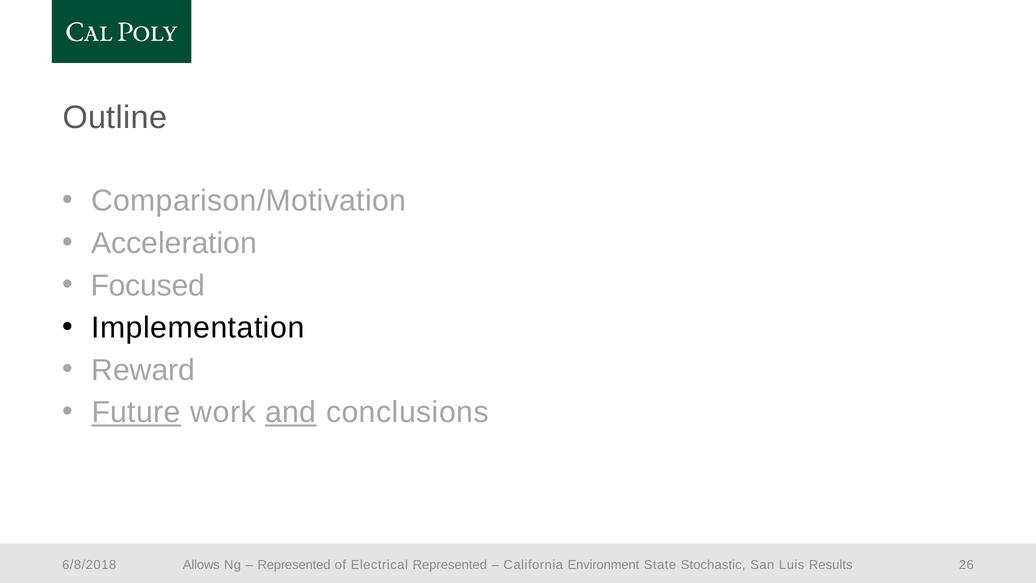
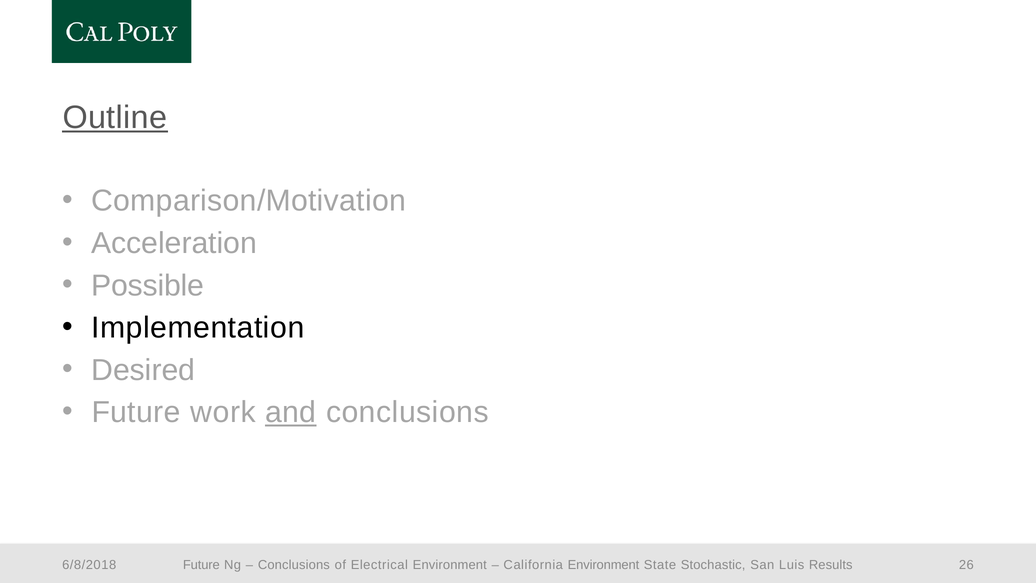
Outline underline: none -> present (115, 117)
Focused: Focused -> Possible (148, 285)
Reward: Reward -> Desired (143, 370)
Future underline: present -> none (136, 412)
Allows: Allows -> Future (201, 565)
Represented: Represented -> Conclusions (294, 565)
Electrical Represented: Represented -> Environment (450, 565)
